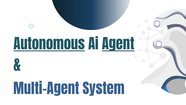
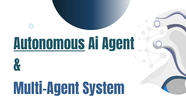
Agent underline: present -> none (118, 44)
